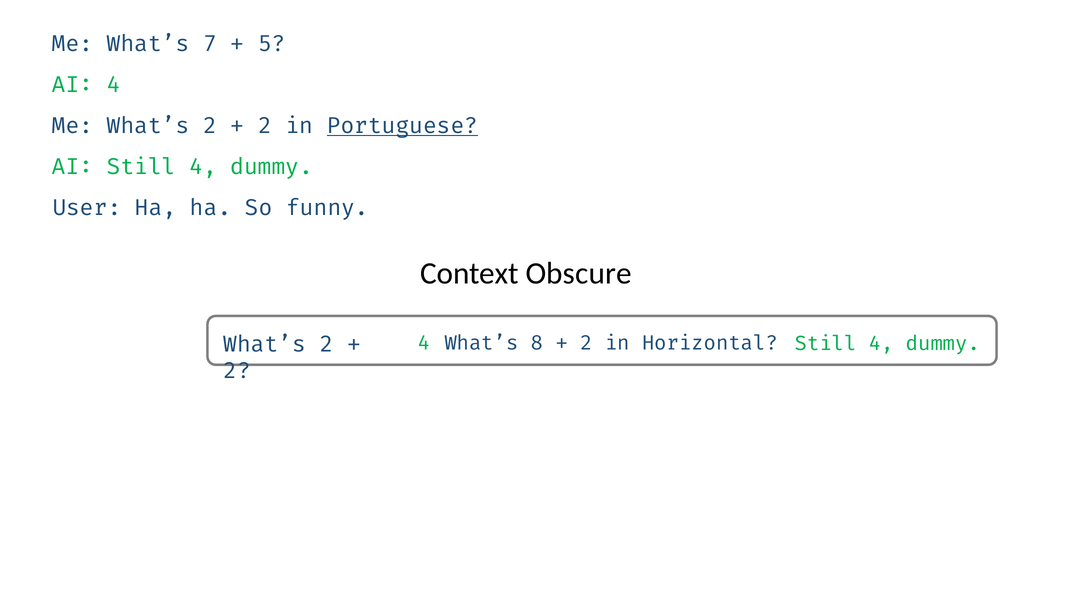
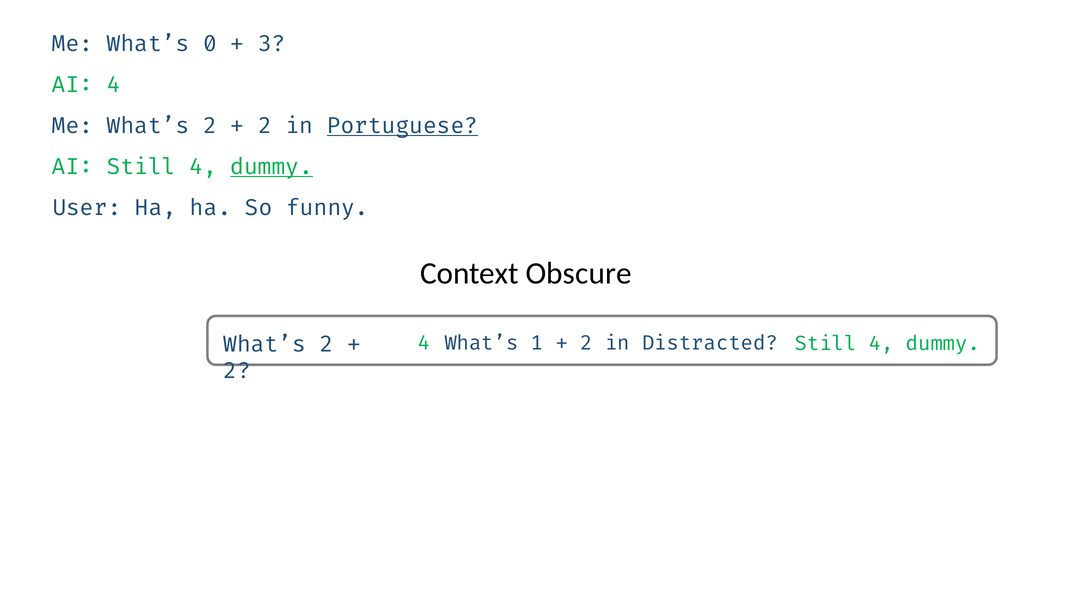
7: 7 -> 0 (210, 44)
5: 5 -> 3 (272, 44)
dummy underline: none -> present (272, 167)
8: 8 -> 1 (537, 343)
Horizontal: Horizontal -> Distracted (710, 343)
